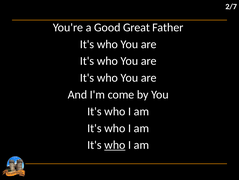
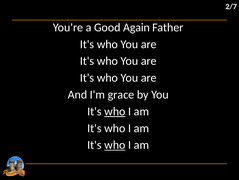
Great: Great -> Again (136, 27)
come: come -> grace (121, 94)
who underline: none -> present (115, 111)
